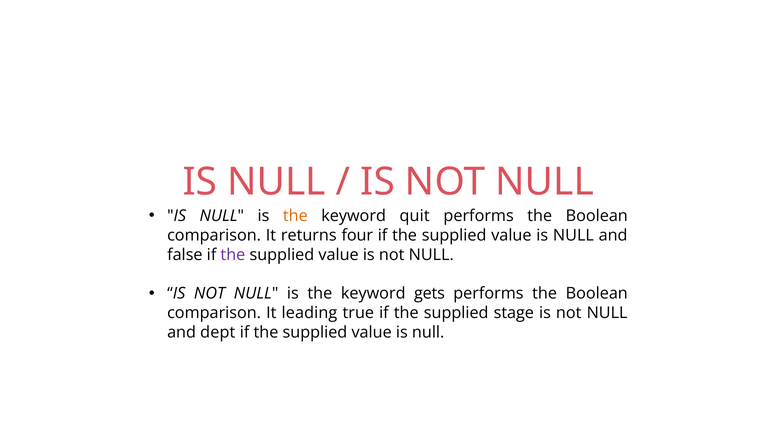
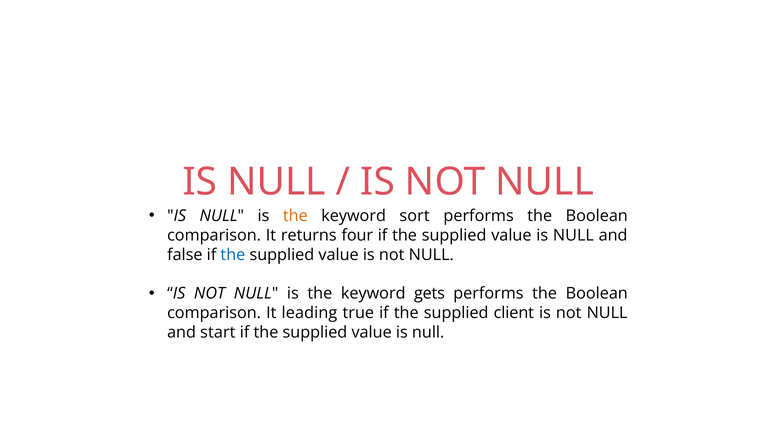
quit: quit -> sort (415, 216)
the colour: purple -> blue (233, 255)
stage: stage -> client (514, 313)
dept: dept -> start (218, 333)
